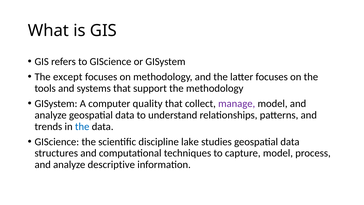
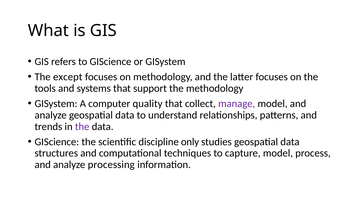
the colour: blue -> purple (82, 126)
lake: lake -> only (190, 142)
descriptive: descriptive -> processing (111, 164)
